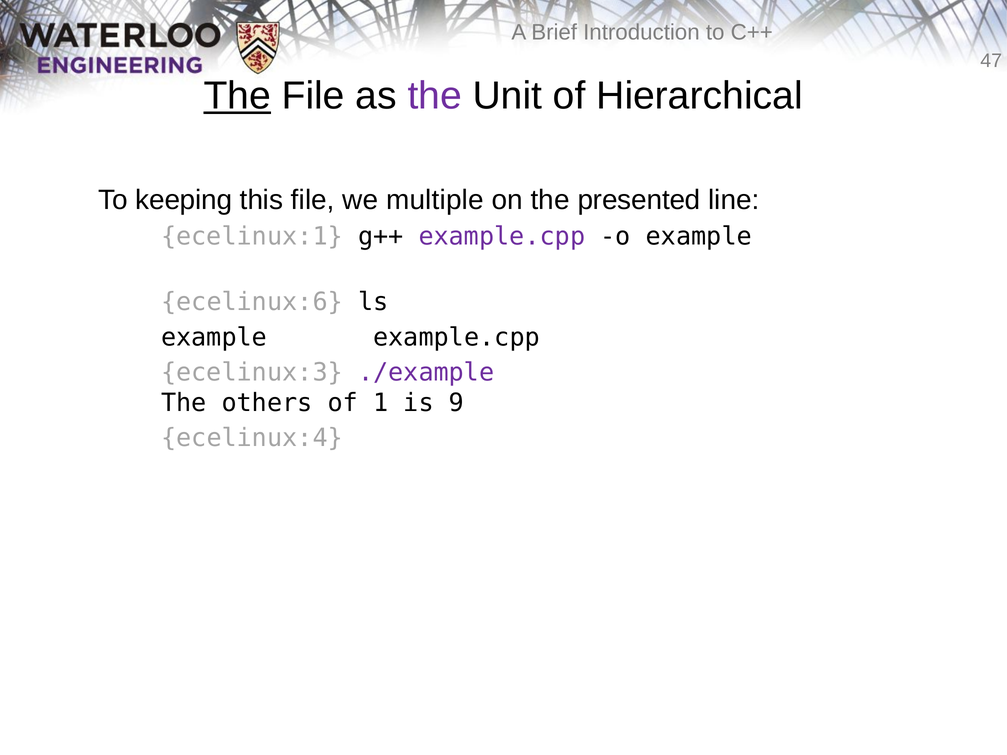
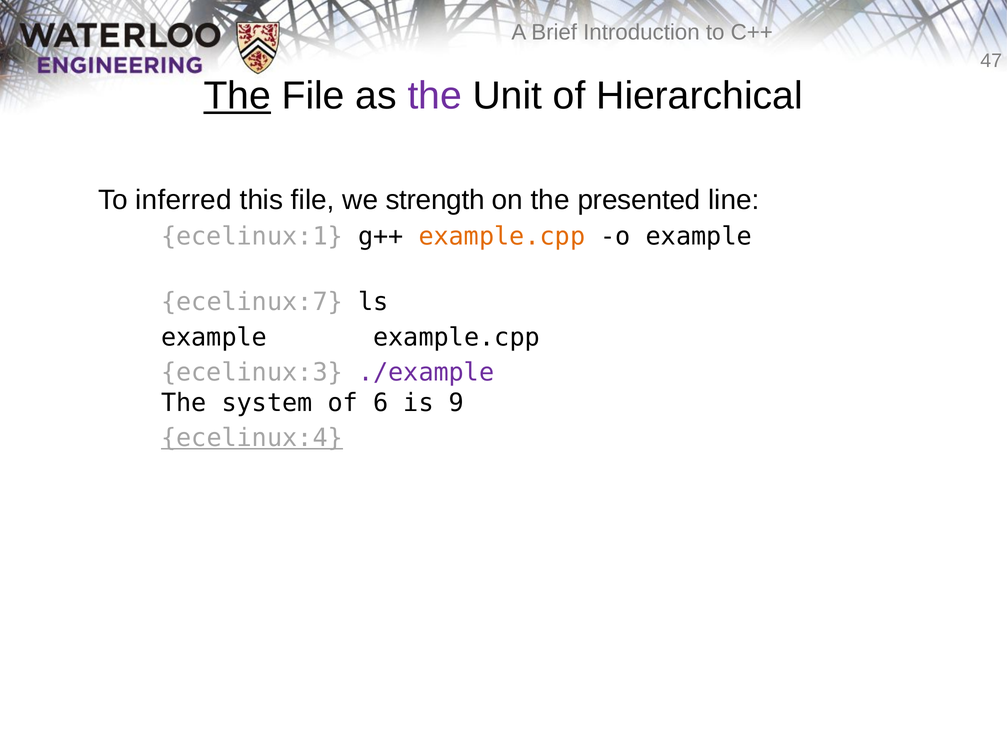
keeping: keeping -> inferred (184, 200)
multiple: multiple -> strength (435, 200)
example.cpp colour: purple -> orange (502, 237)
ecelinux:6: ecelinux:6 -> ecelinux:7 (252, 302)
others: others -> system (267, 403)
1: 1 -> 6 (381, 403)
ecelinux:4 underline: none -> present (252, 438)
